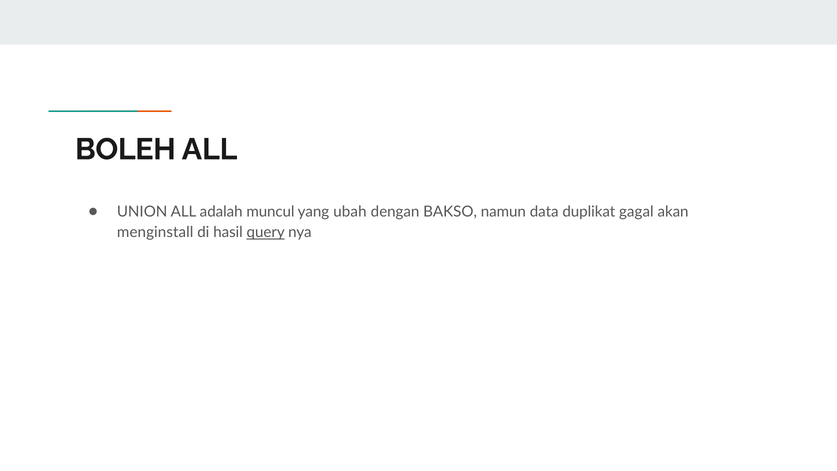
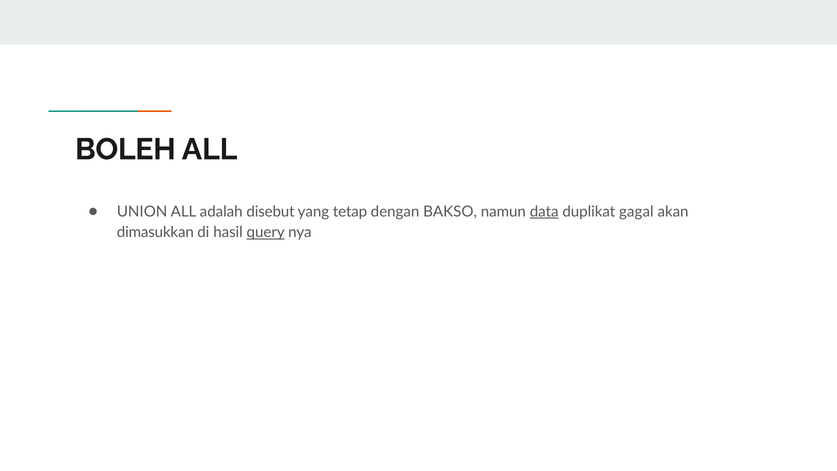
muncul: muncul -> disebut (270, 212)
ubah: ubah -> tetap (350, 212)
data underline: none -> present (544, 212)
menginstall: menginstall -> dimasukkan (155, 232)
